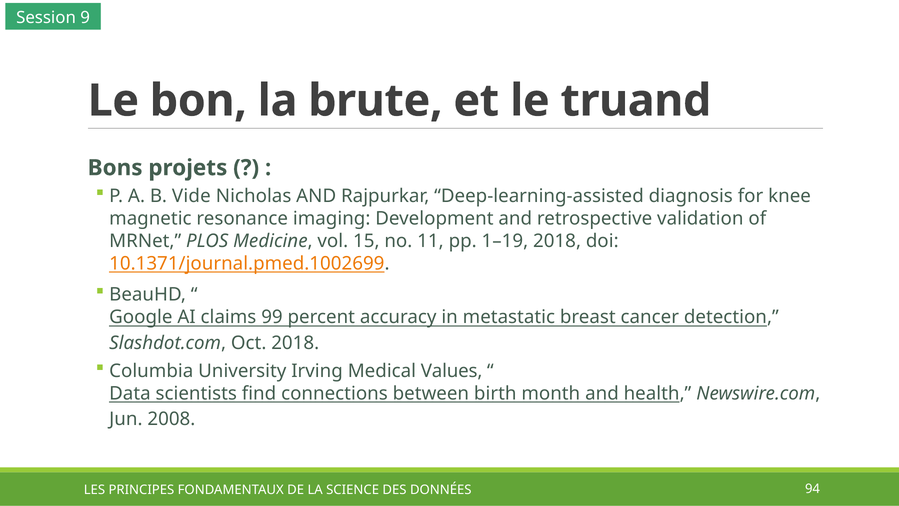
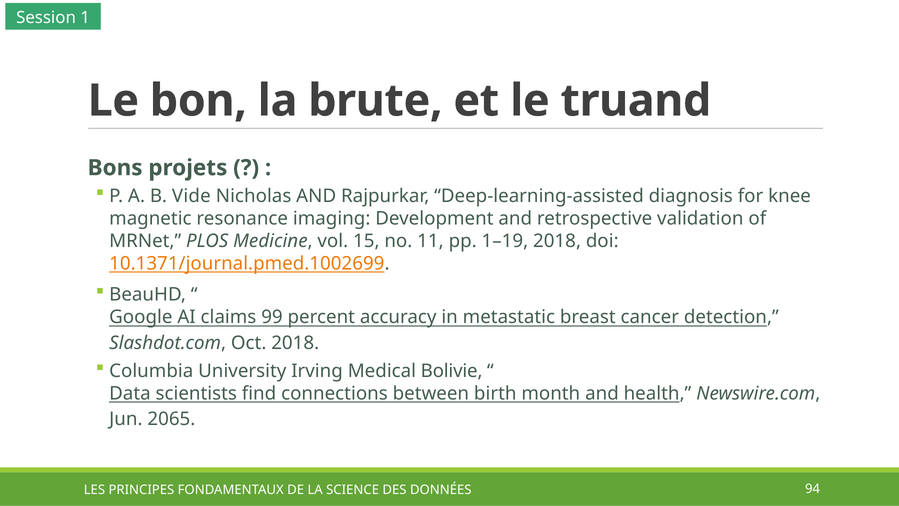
9: 9 -> 1 (85, 18)
Values: Values -> Bolivie (452, 371)
2008: 2008 -> 2065 (171, 419)
